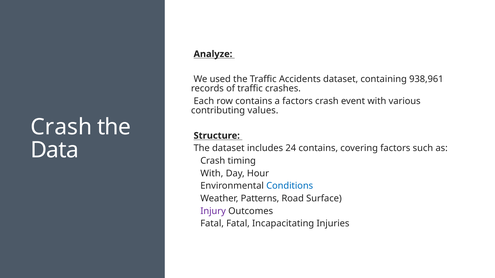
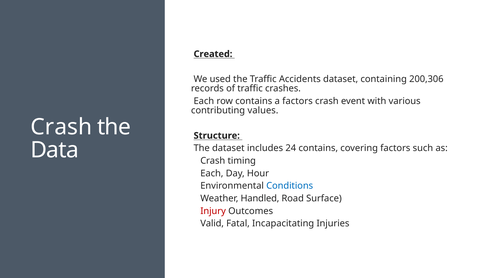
Analyze: Analyze -> Created (213, 54)
938,961: 938,961 -> 200,306 (426, 79)
With: With -> Each (212, 174)
Patterns: Patterns -> Handled (260, 199)
Injury colour: purple -> red (213, 211)
Fatal: Fatal -> Valid (212, 224)
